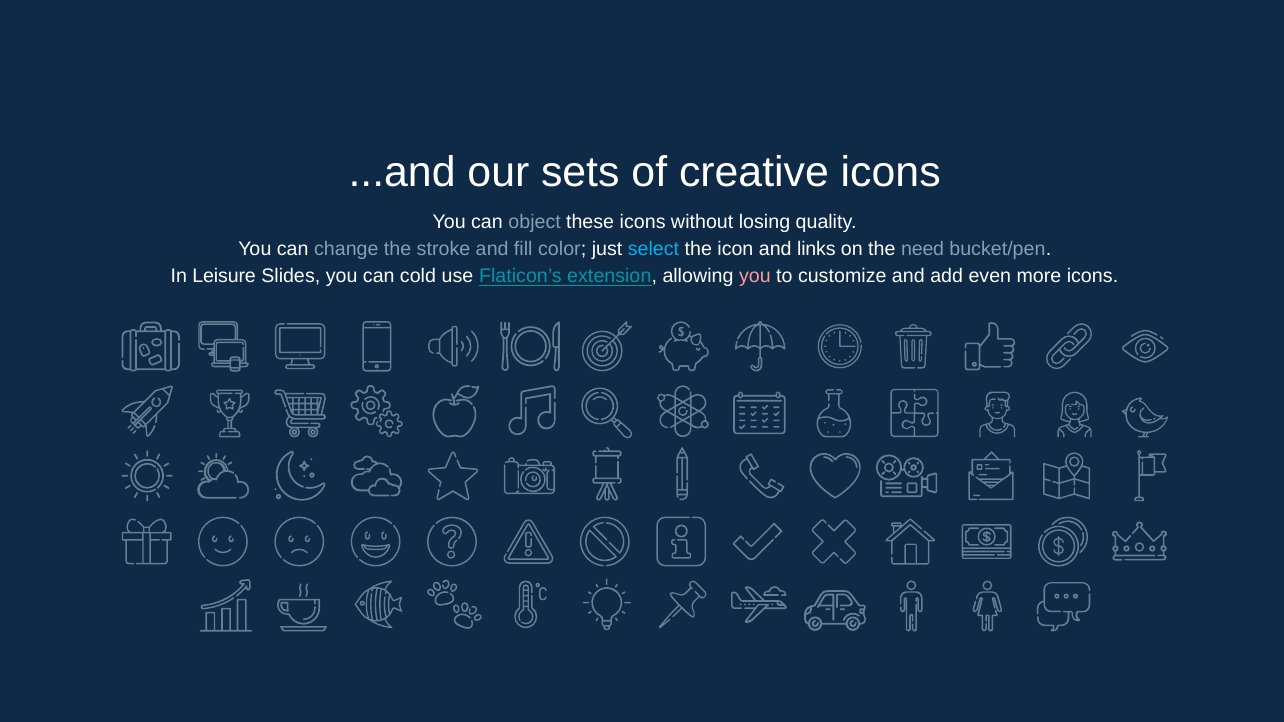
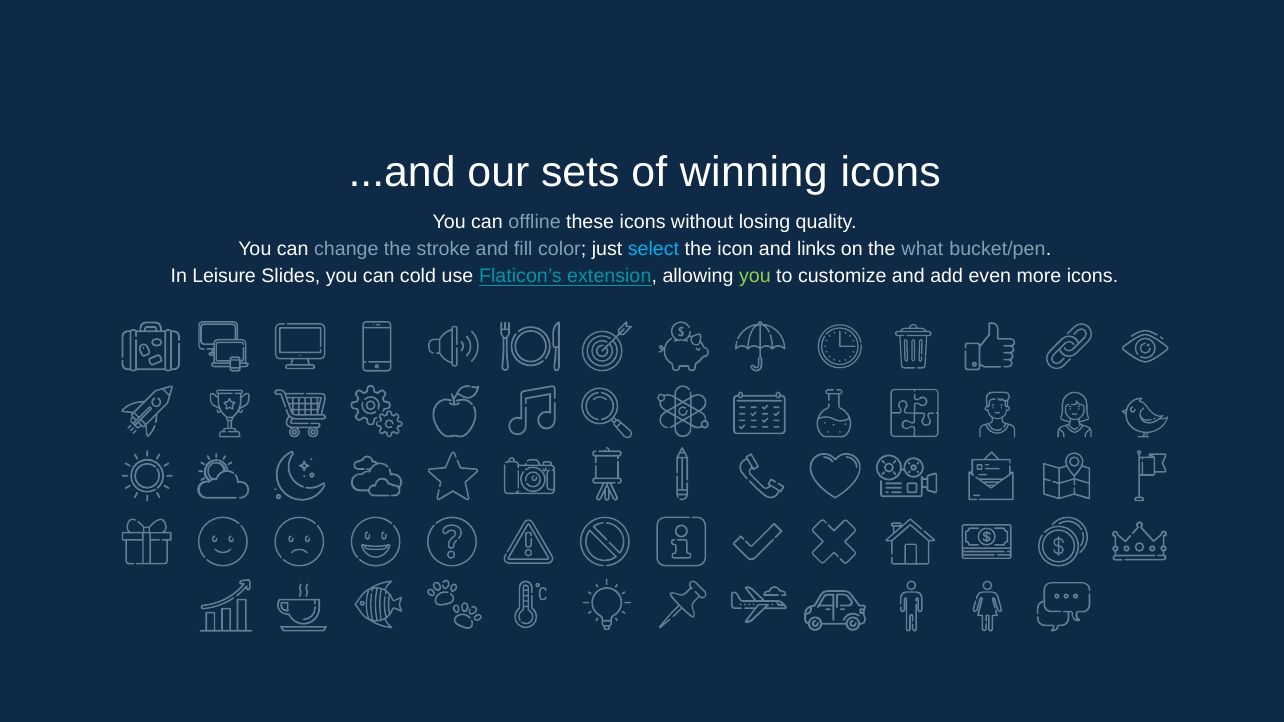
creative: creative -> winning (754, 173)
object: object -> offline (535, 222)
need: need -> what (922, 250)
you colour: pink -> light green (755, 277)
